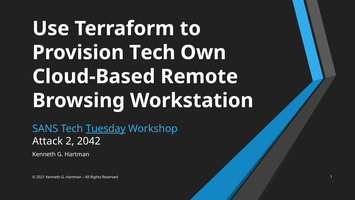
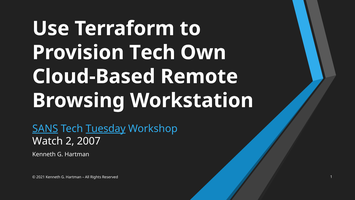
SANS underline: none -> present (45, 128)
Attack: Attack -> Watch (48, 141)
2042: 2042 -> 2007 (89, 141)
